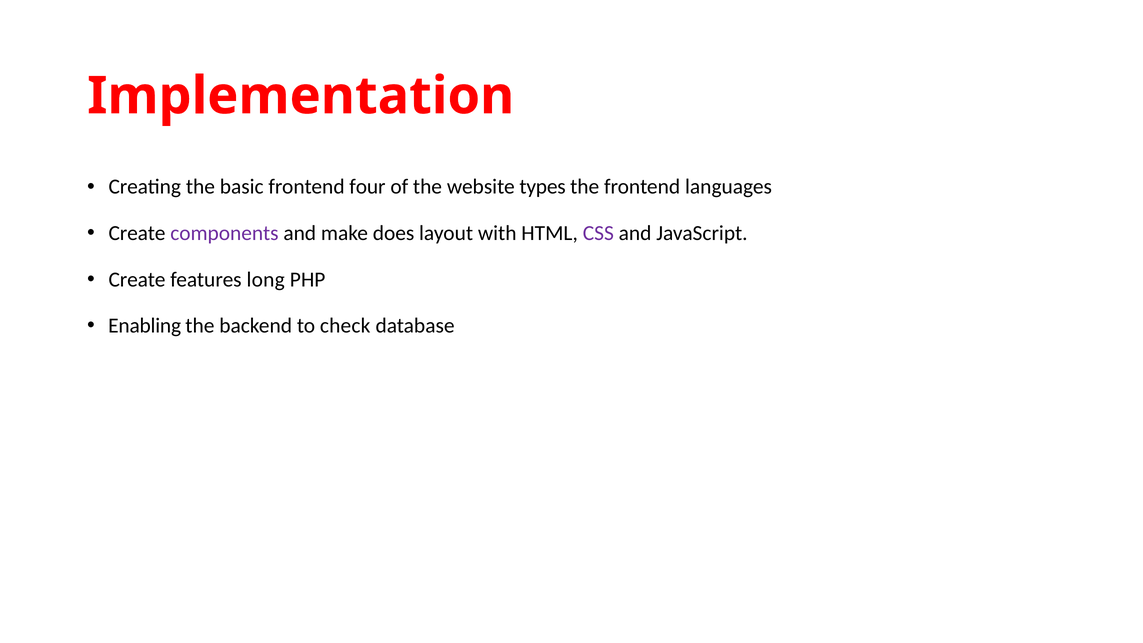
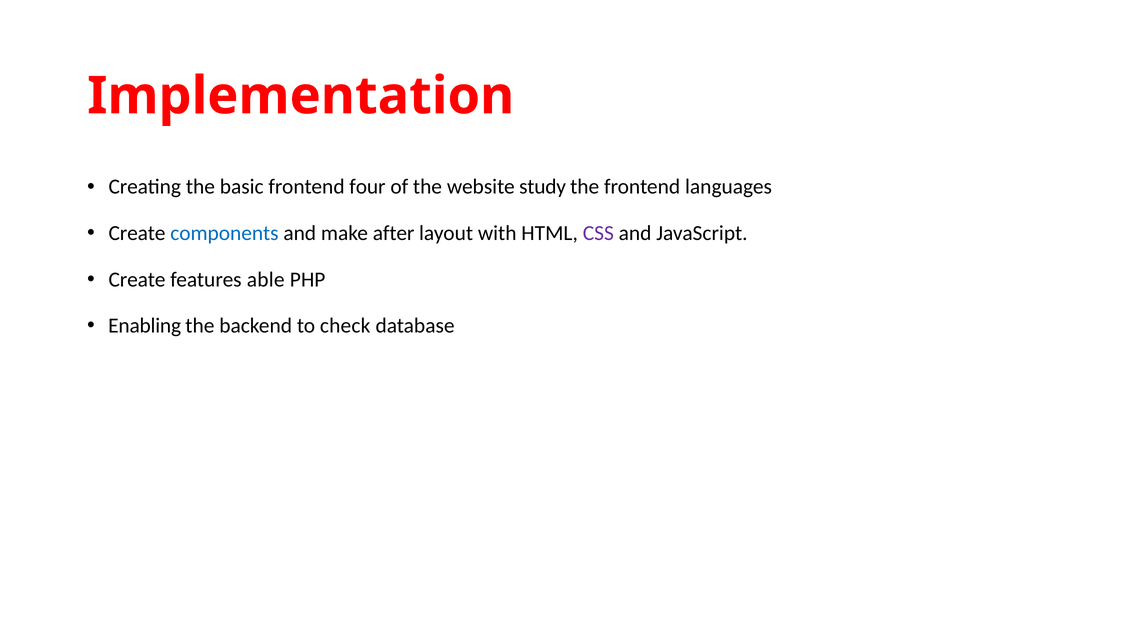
types: types -> study (543, 187)
components colour: purple -> blue (224, 233)
does: does -> after (394, 233)
long: long -> able (266, 279)
